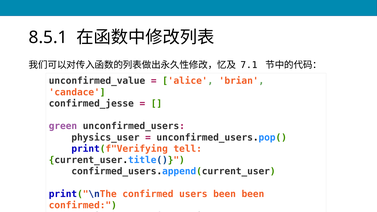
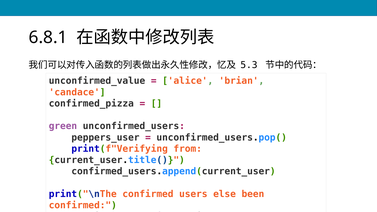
8.5.1: 8.5.1 -> 6.8.1 (48, 37)
7.1: 7.1 -> 5.3 (249, 65)
confirmed_jesse: confirmed_jesse -> confirmed_pizza (91, 104)
physics_user: physics_user -> peppers_user (105, 137)
tell: tell -> from (188, 149)
users been: been -> else (225, 194)
